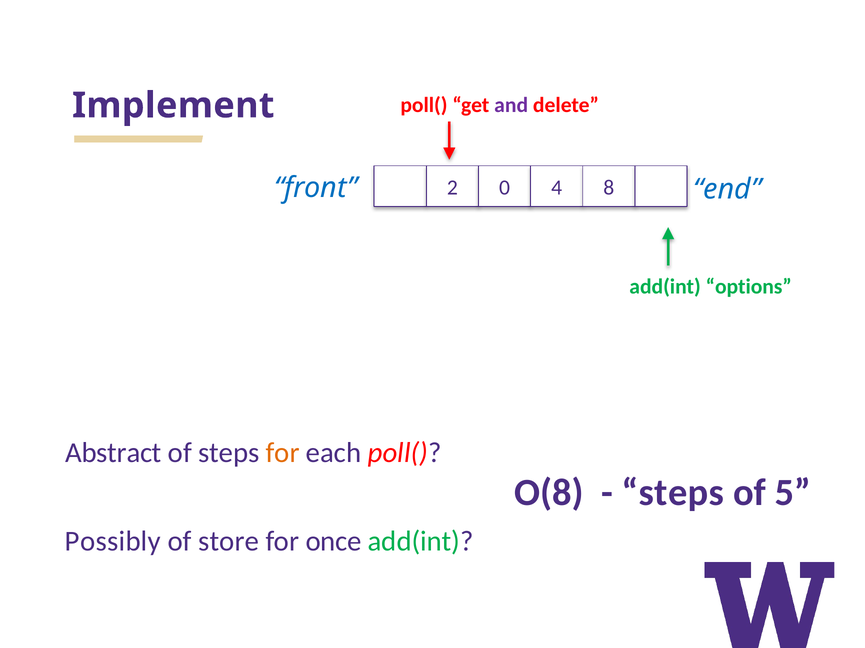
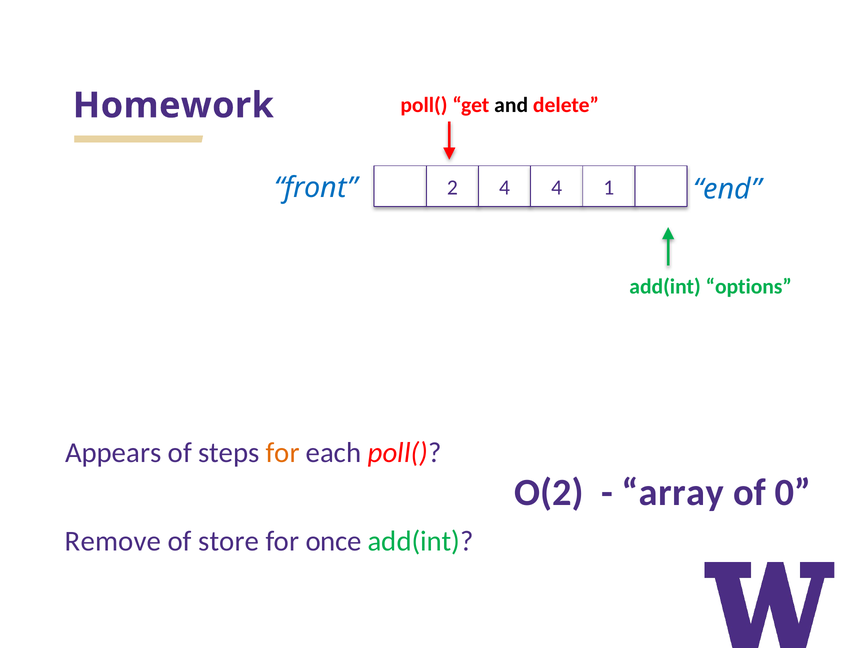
and colour: purple -> black (511, 105)
Implement: Implement -> Homework (173, 106)
2 0: 0 -> 4 (505, 188)
8: 8 -> 1 (609, 188)
Abstract: Abstract -> Appears (113, 453)
O(8: O(8 -> O(2 (549, 493)
steps: steps -> array (673, 493)
5: 5 -> 0 (793, 493)
Possibly: Possibly -> Remove (113, 542)
